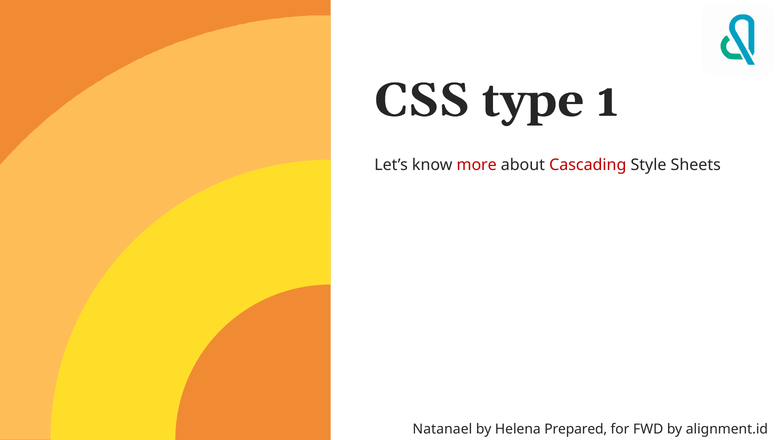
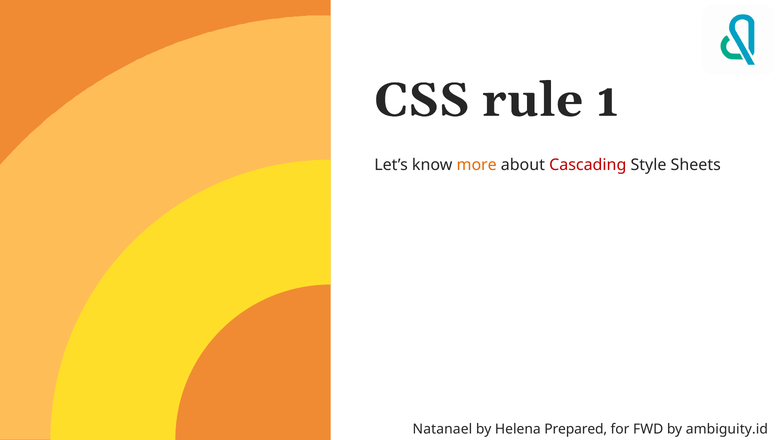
type: type -> rule (533, 100)
more colour: red -> orange (477, 165)
alignment.id: alignment.id -> ambiguity.id (727, 429)
